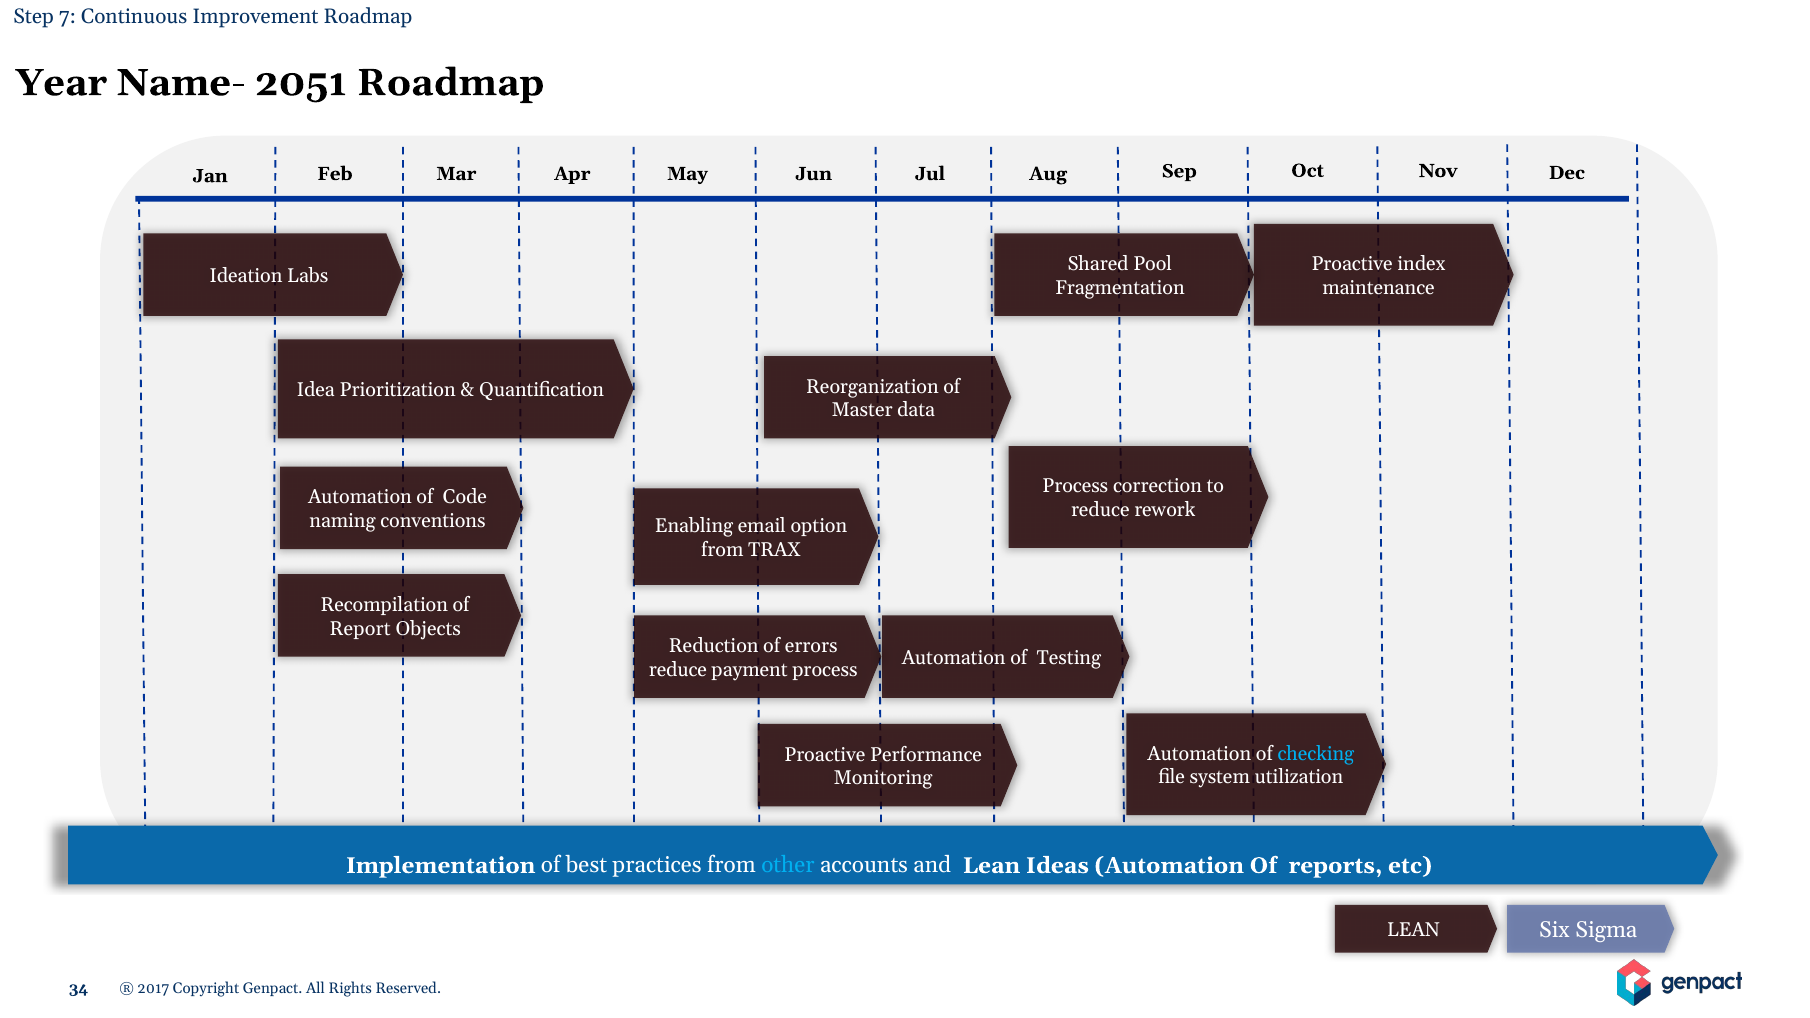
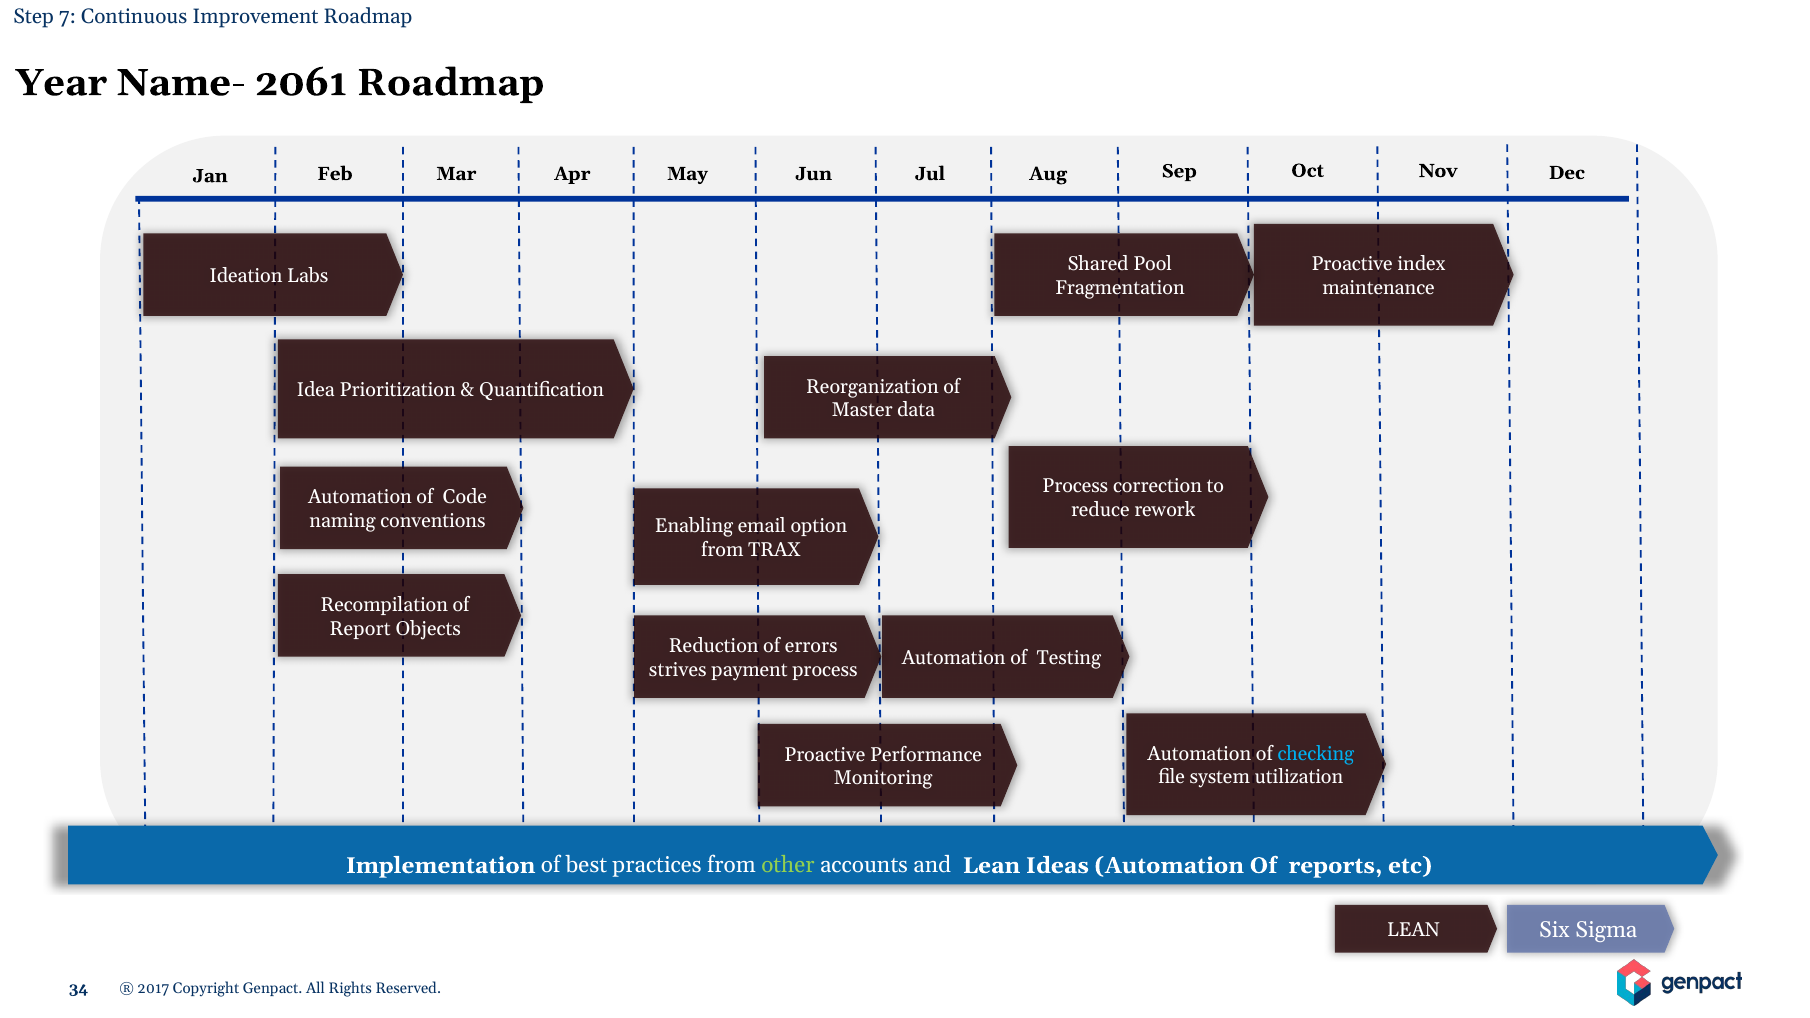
2051: 2051 -> 2061 (301, 83)
reduce: reduce -> strives (678, 670)
other colour: light blue -> light green (788, 866)
